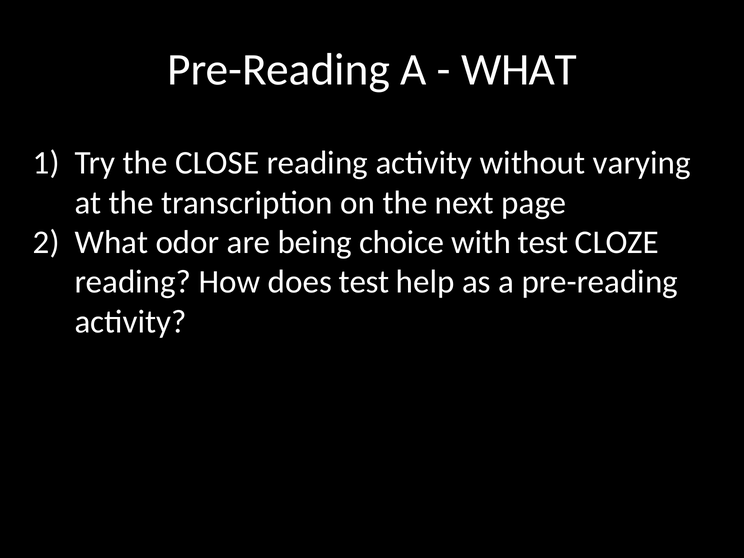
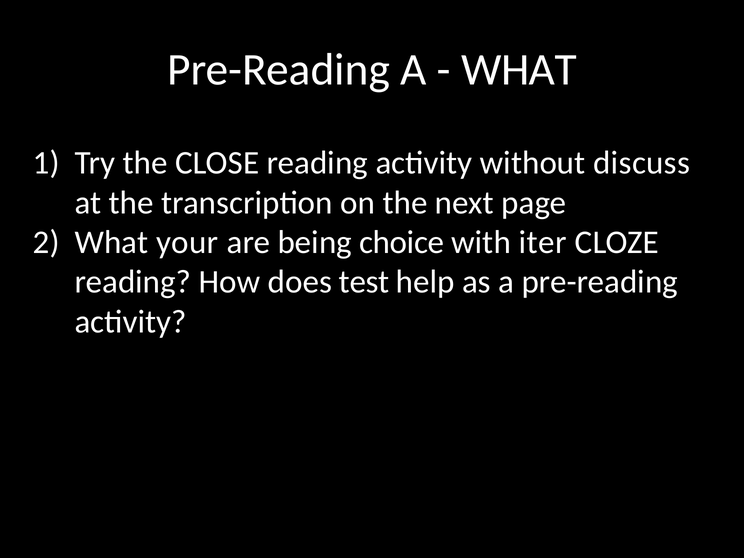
varying: varying -> discuss (642, 163)
odor: odor -> your (187, 242)
with test: test -> iter (543, 242)
